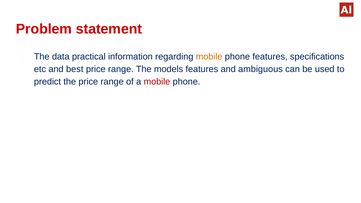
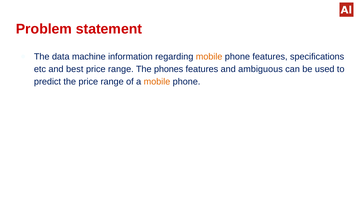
practical: practical -> machine (89, 57)
models: models -> phones (169, 69)
mobile colour: red -> orange (157, 82)
